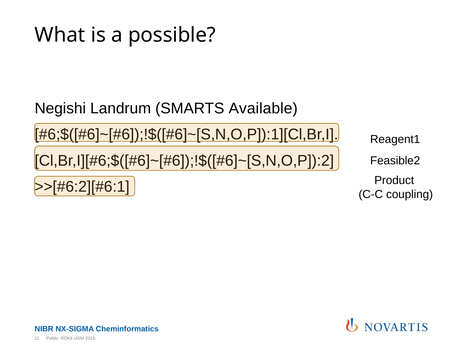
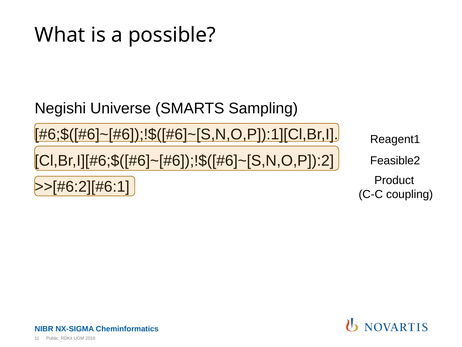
Landrum: Landrum -> Universe (121, 108)
Available: Available -> Sampling (263, 108)
